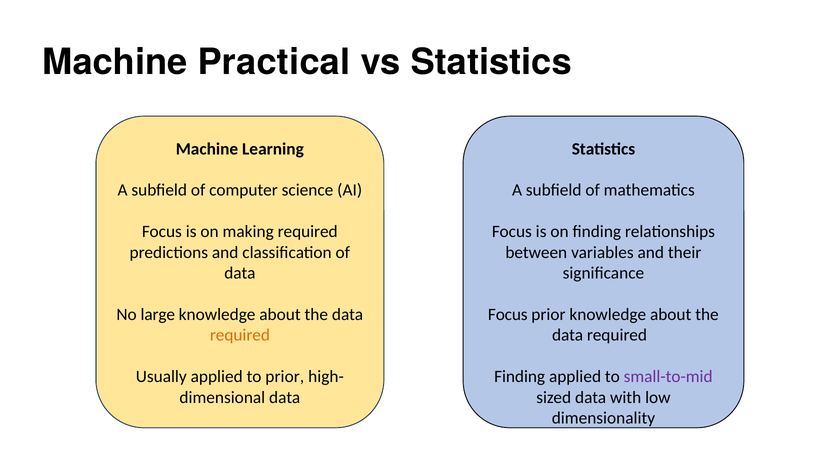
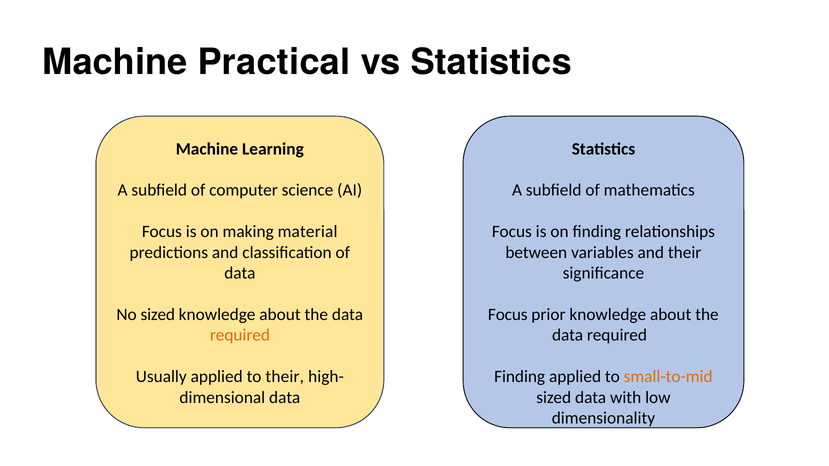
making required: required -> material (308, 232)
No large: large -> sized (158, 315)
to prior: prior -> their (285, 377)
small-to-mid colour: purple -> orange (668, 377)
